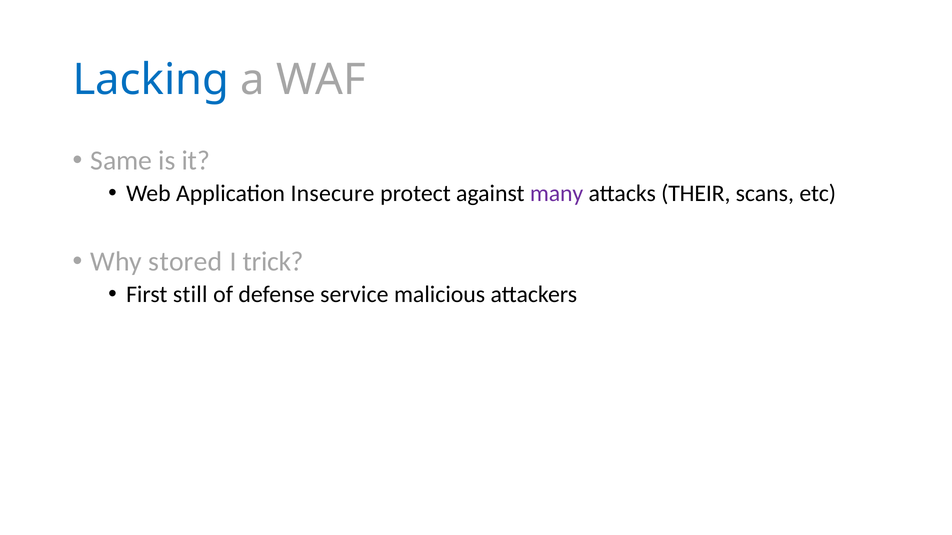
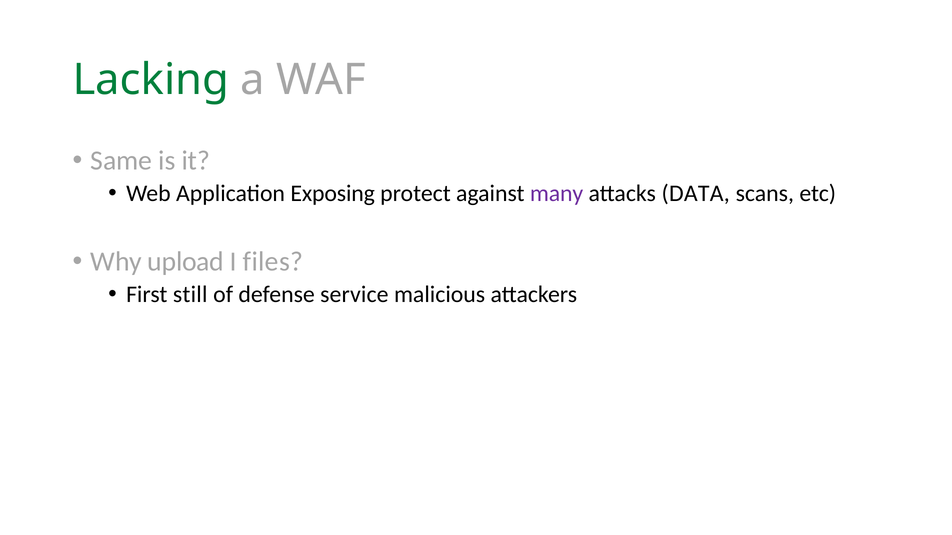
Lacking colour: blue -> green (151, 80)
Insecure: Insecure -> Exposing (333, 194)
THEIR: THEIR -> DATA (696, 194)
stored: stored -> upload (186, 262)
trick: trick -> files (273, 262)
